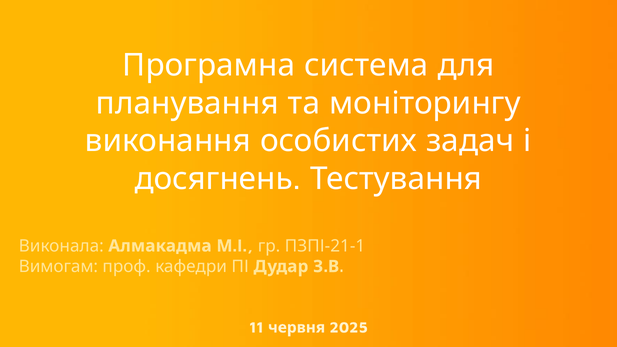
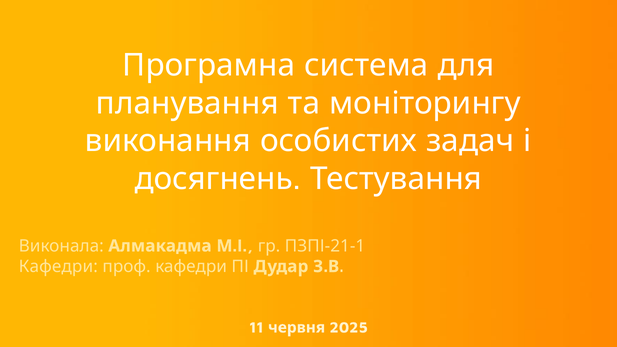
Вимогам: Вимогам -> Кафедри (58, 267)
